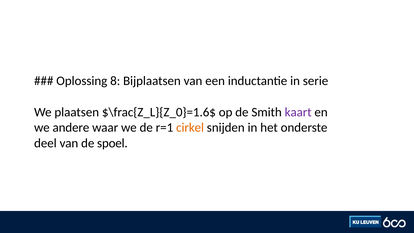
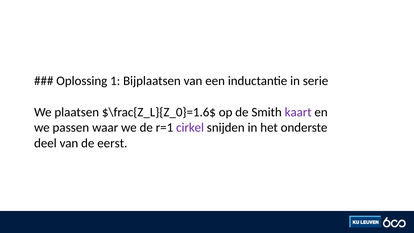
8: 8 -> 1 (115, 81)
andere: andere -> passen (71, 128)
cirkel colour: orange -> purple (190, 128)
spoel: spoel -> eerst (112, 143)
